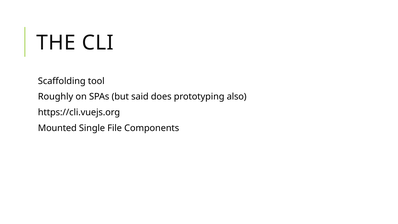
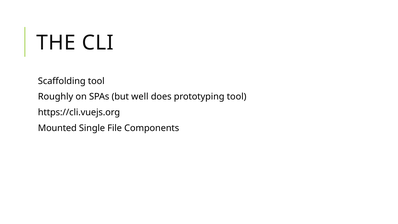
said: said -> well (140, 97)
prototyping also: also -> tool (237, 97)
